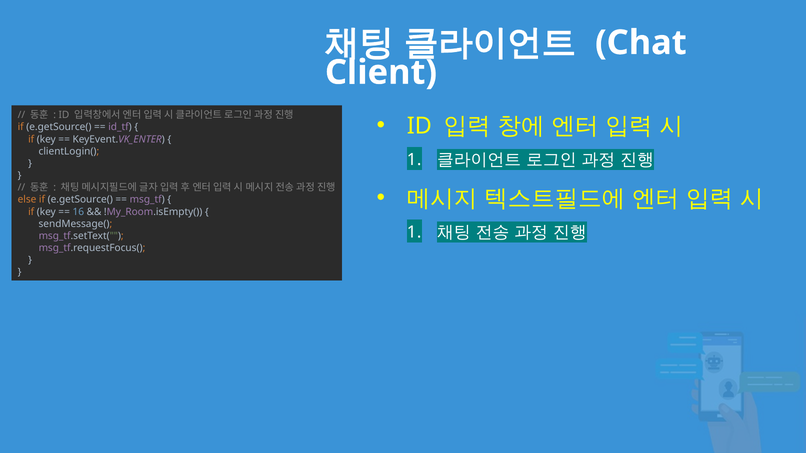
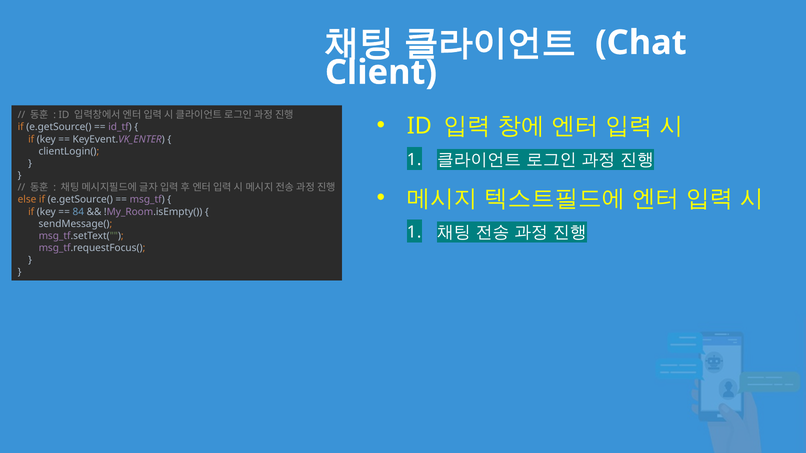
16: 16 -> 84 (78, 212)
